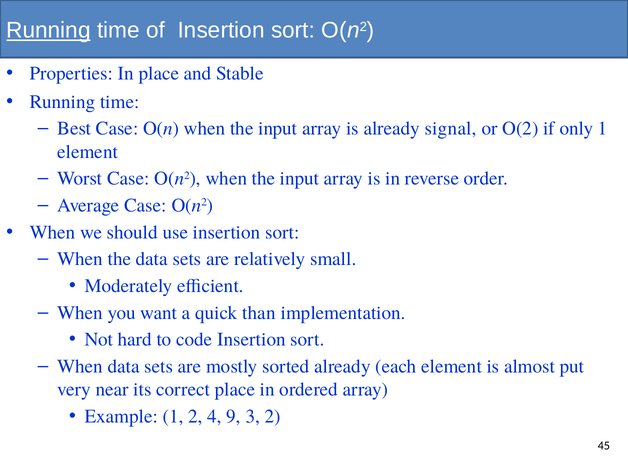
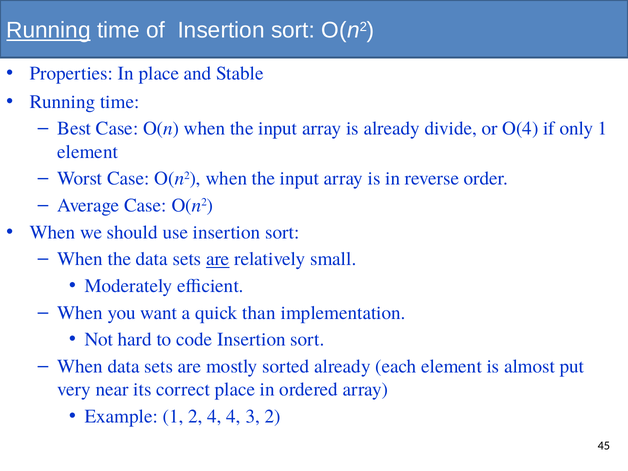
signal: signal -> divide (451, 129)
O(2: O(2 -> O(4 (520, 129)
are underline: none -> present (218, 259)
4 9: 9 -> 4 (234, 416)
